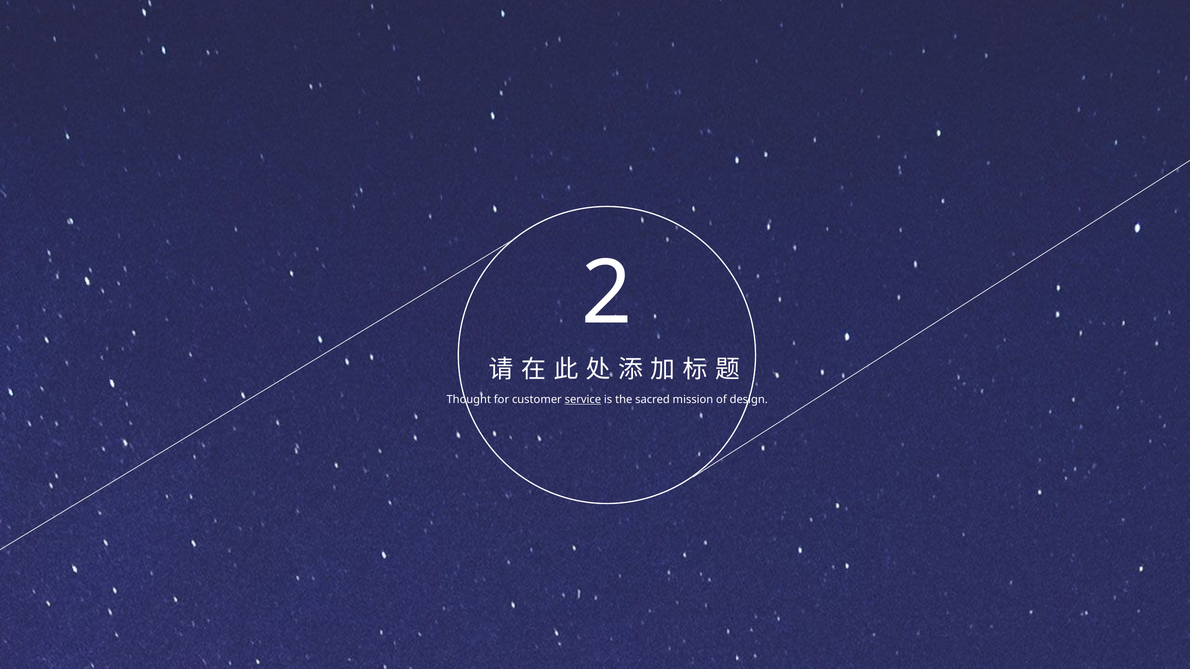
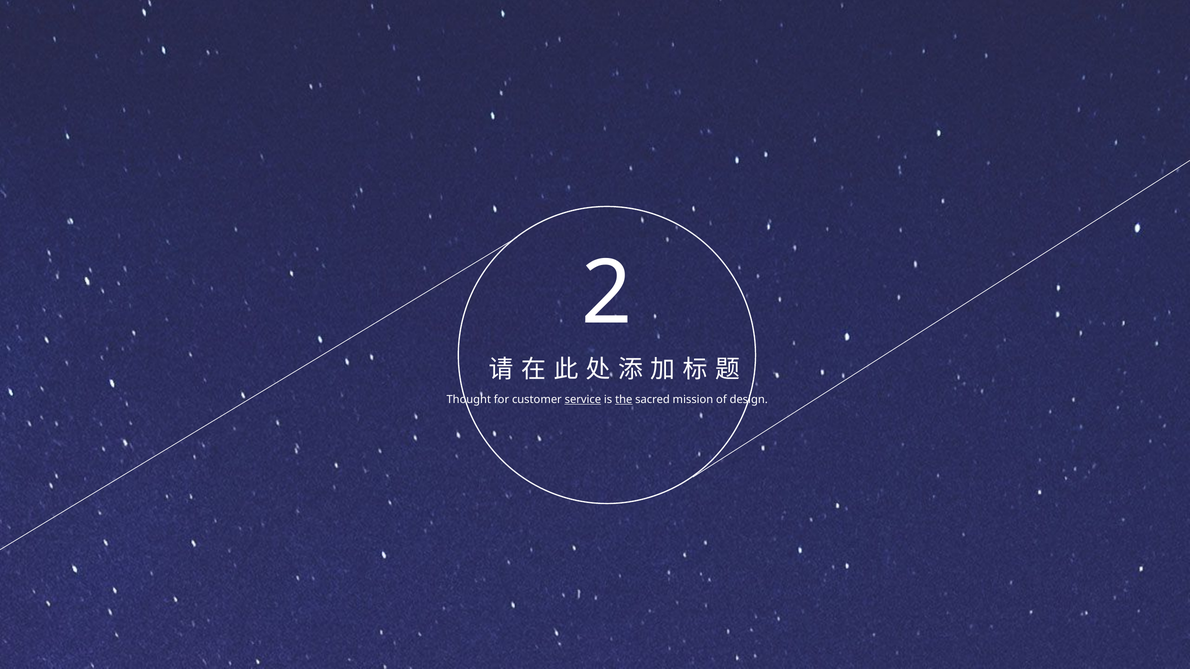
the underline: none -> present (624, 400)
